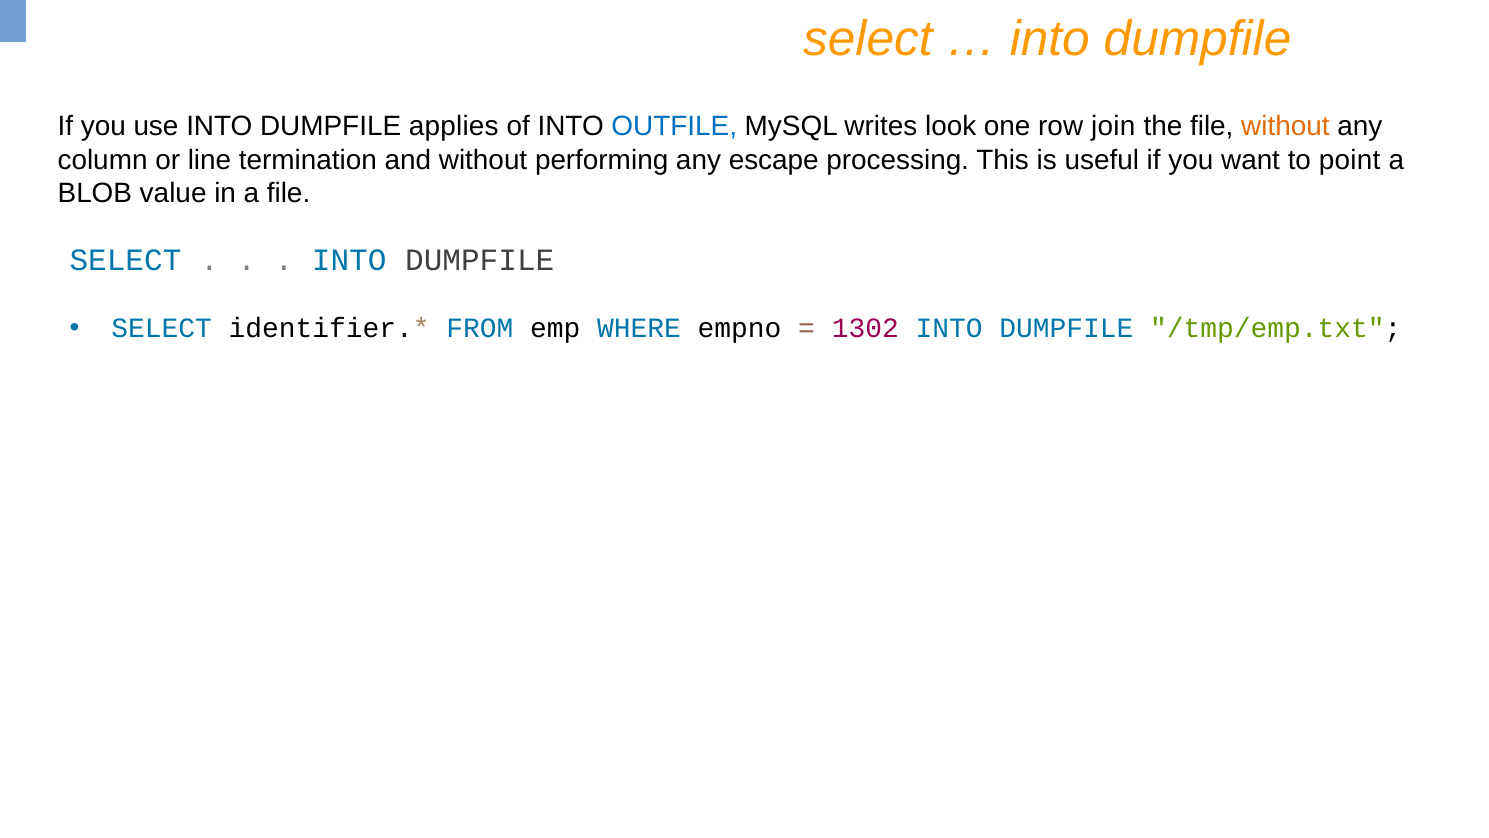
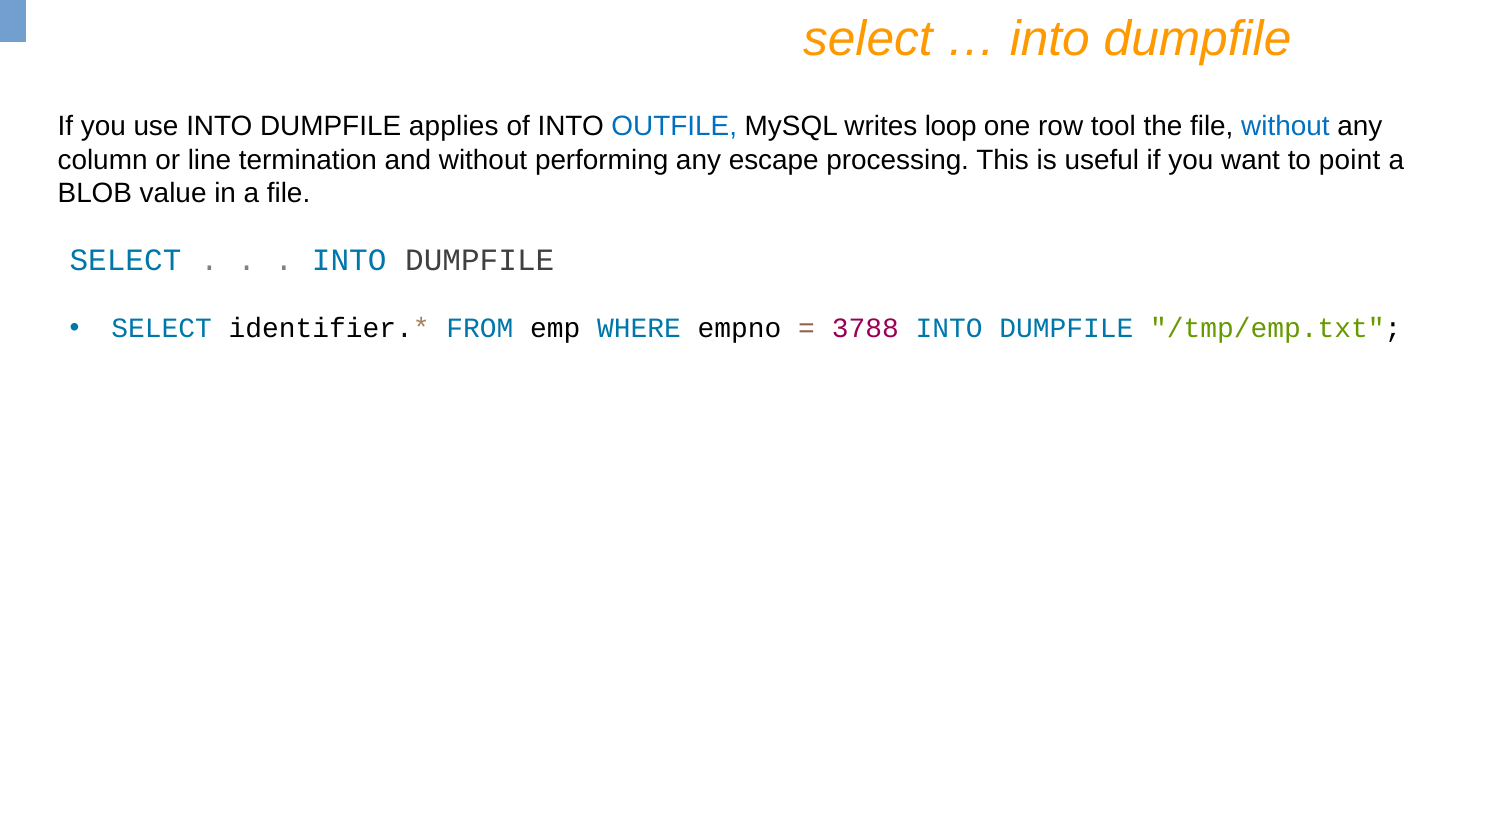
look: look -> loop (951, 127)
join: join -> tool (1113, 127)
without colour: orange -> blue (1285, 127)
1302: 1302 -> 3788 (865, 329)
